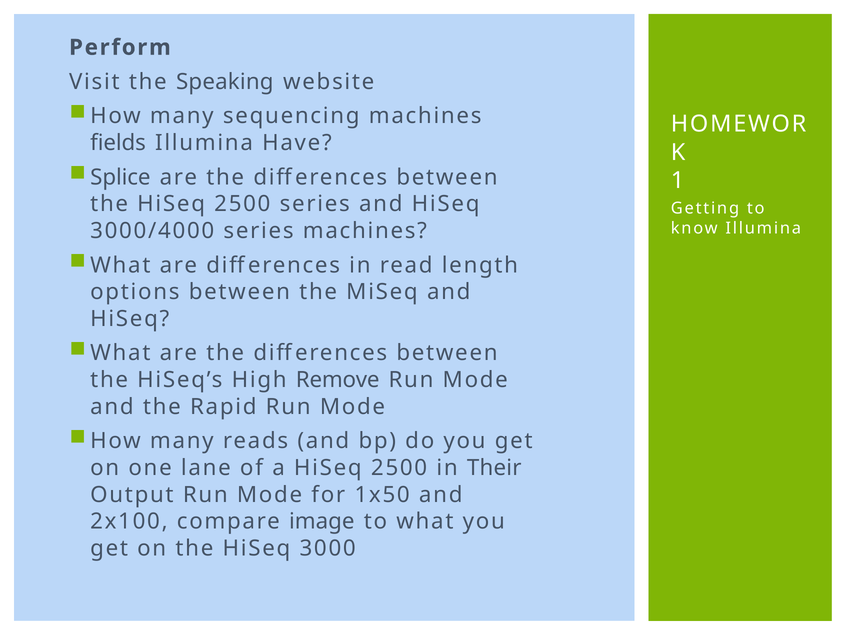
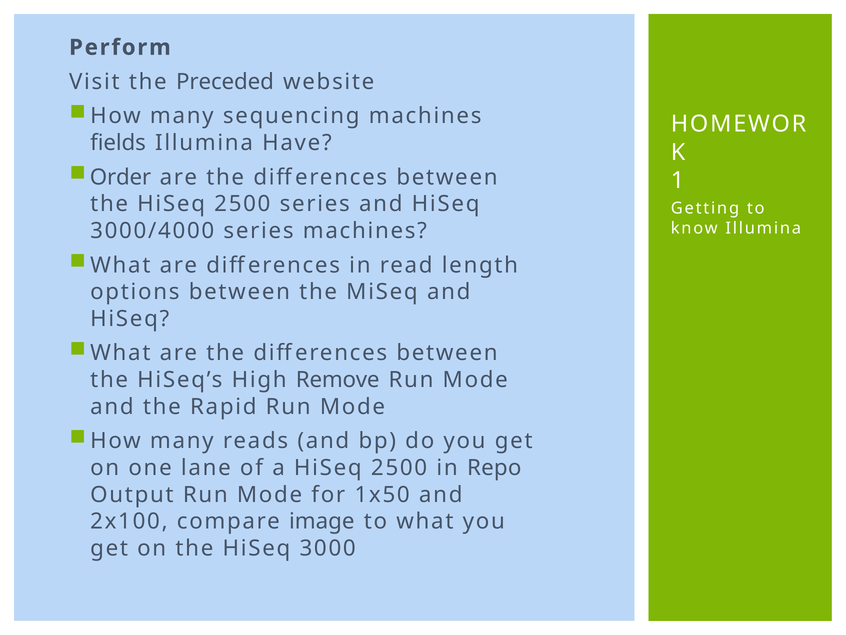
Speaking: Speaking -> Preceded (225, 82)
Splice: Splice -> Order (120, 177)
Their: Their -> Repo (494, 467)
